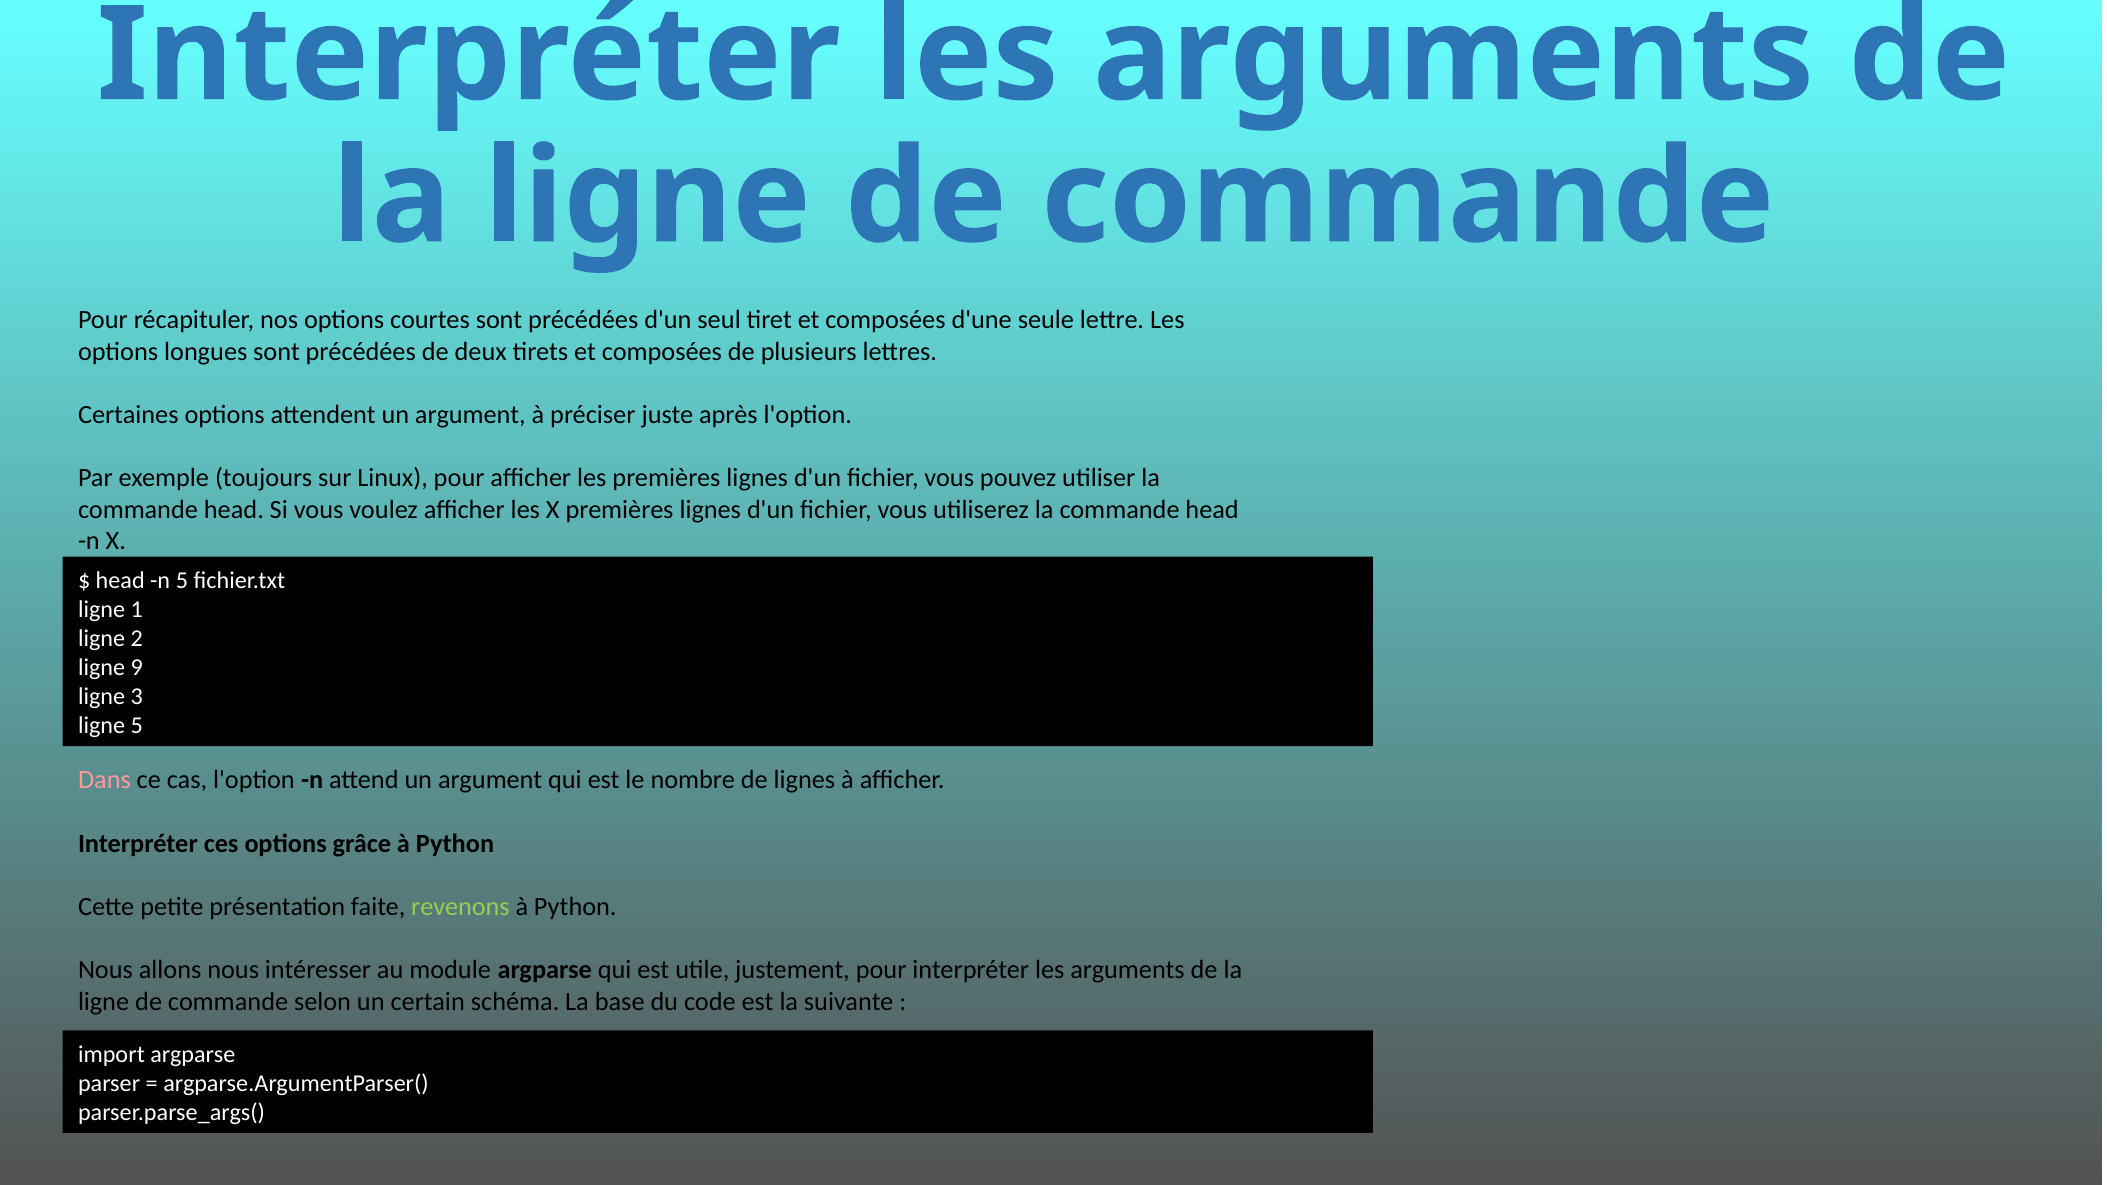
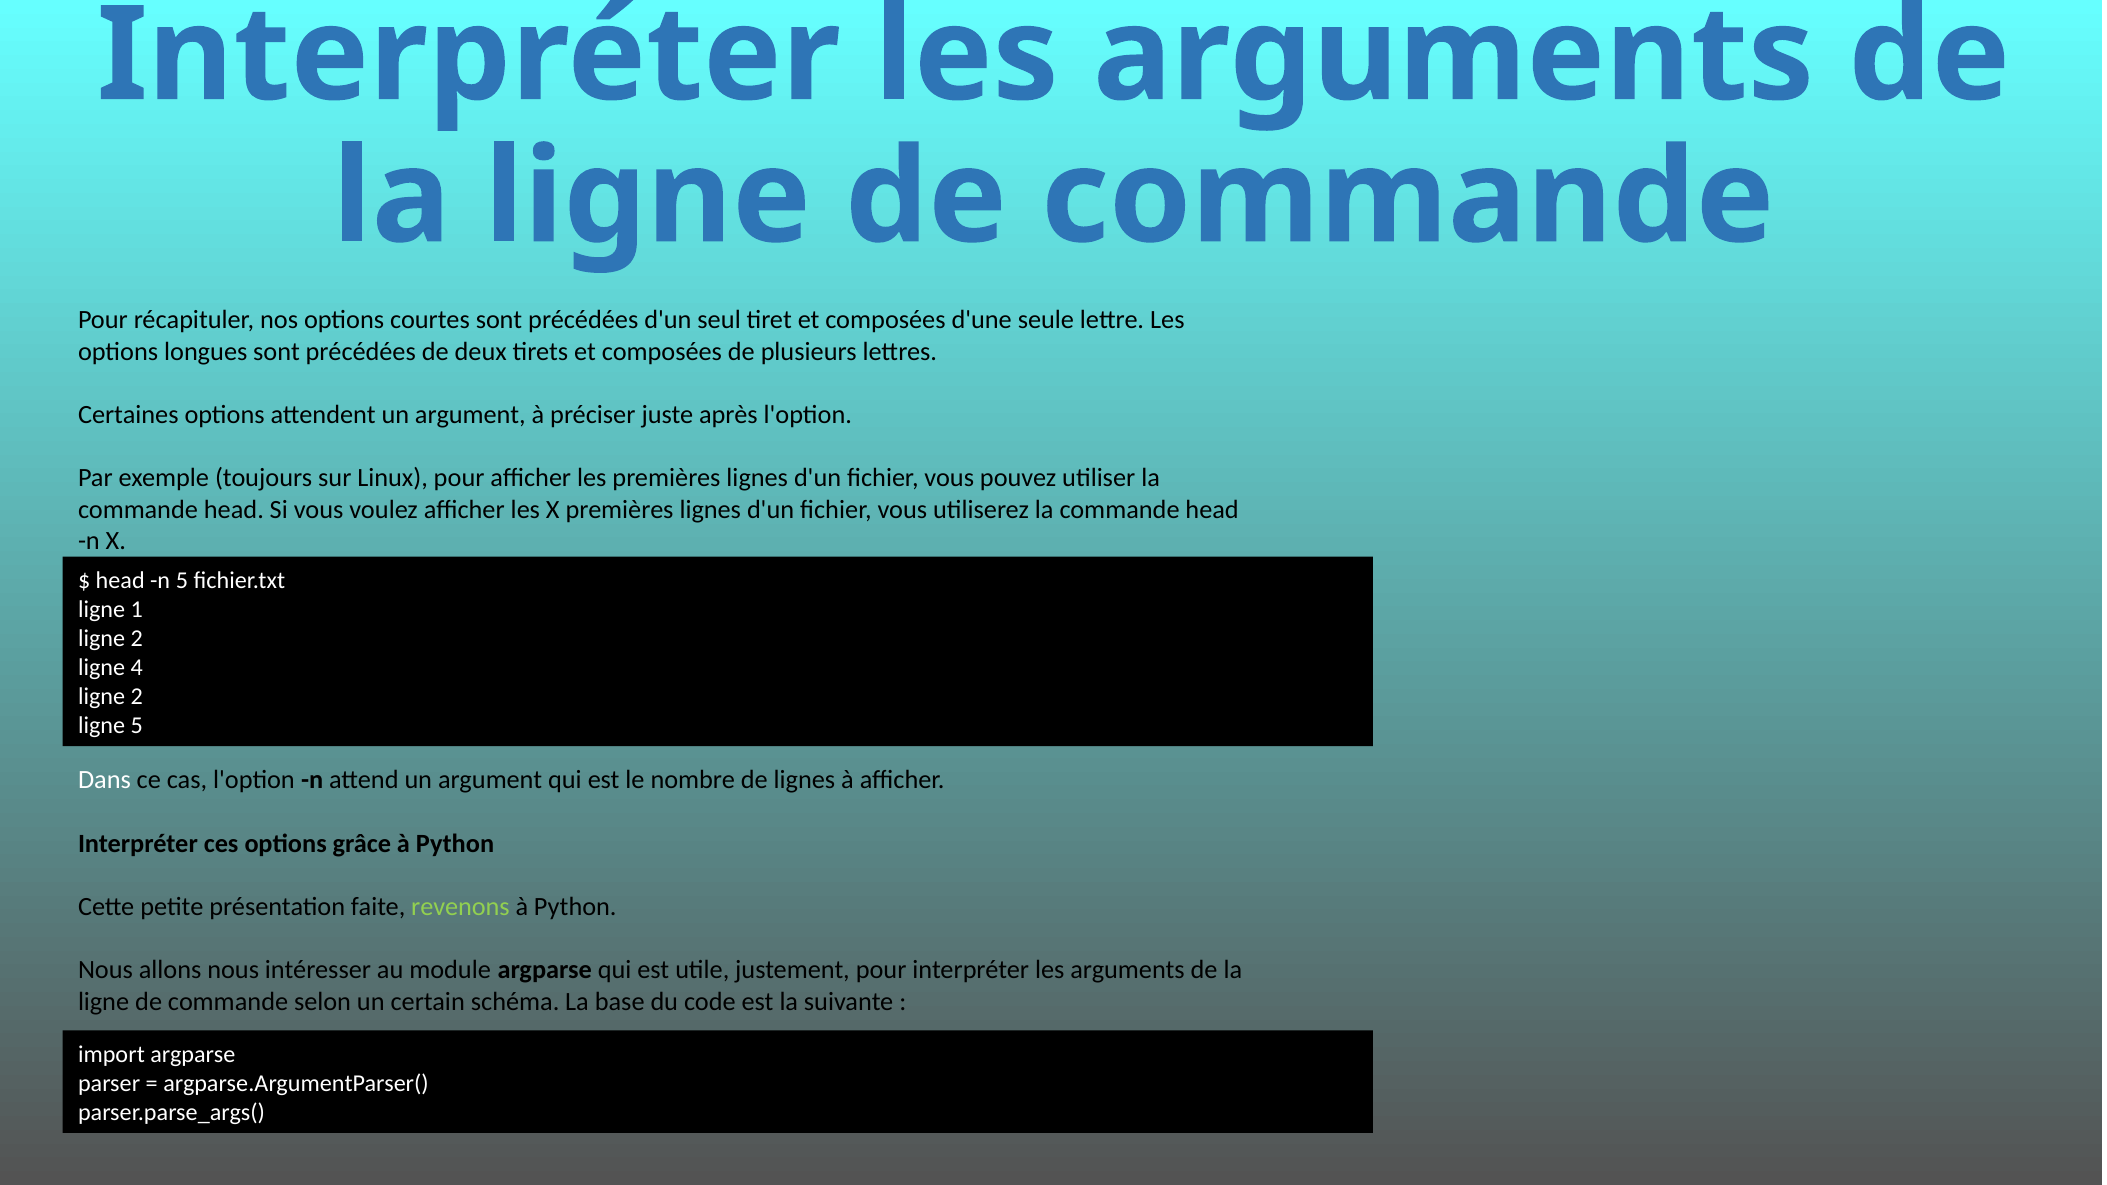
9: 9 -> 4 (137, 668)
3: 3 -> 2 (137, 697)
Dans colour: pink -> white (104, 780)
